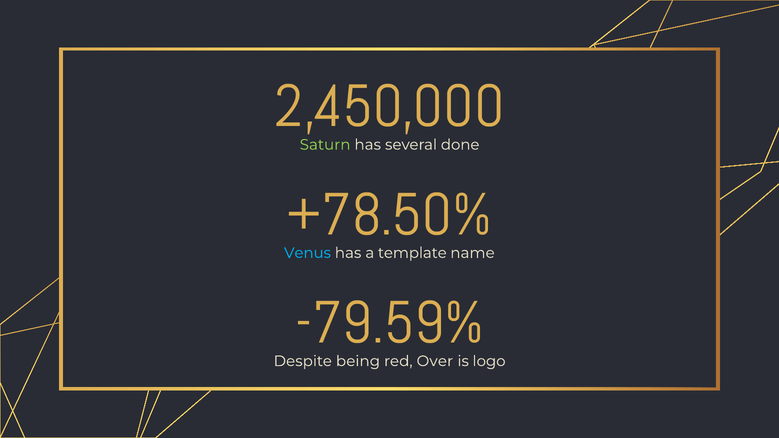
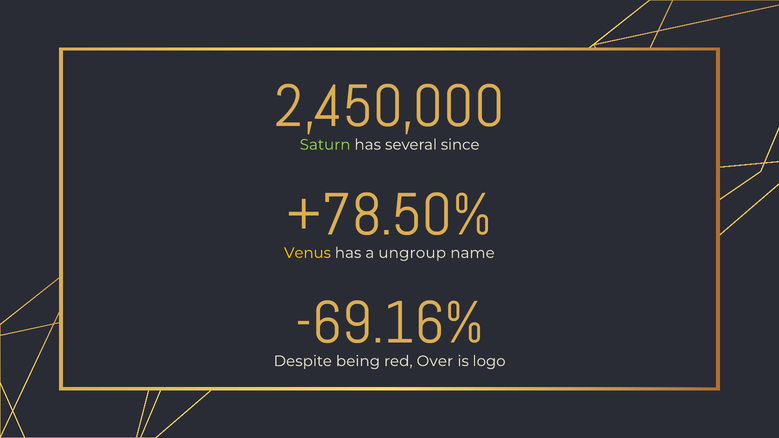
done: done -> since (460, 145)
Venus colour: light blue -> yellow (307, 253)
template: template -> ungroup (412, 253)
-79.59%: -79.59% -> -69.16% (390, 323)
